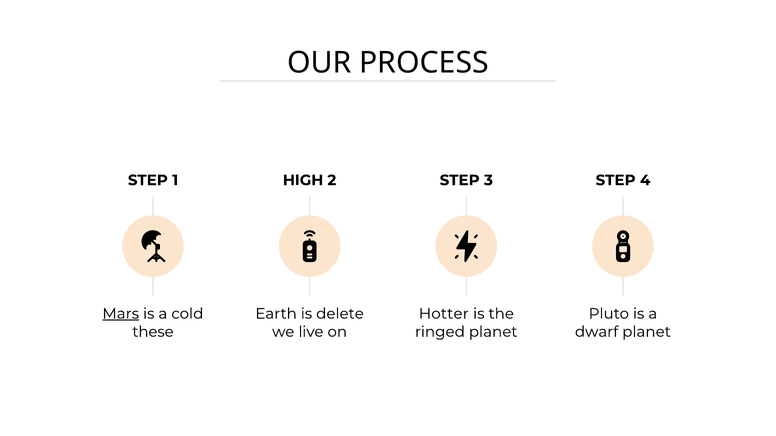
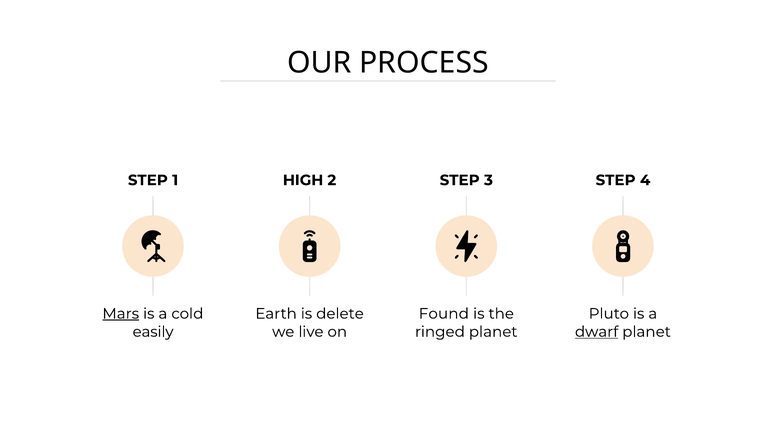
Hotter: Hotter -> Found (444, 314)
these: these -> easily (153, 332)
dwarf underline: none -> present (597, 332)
